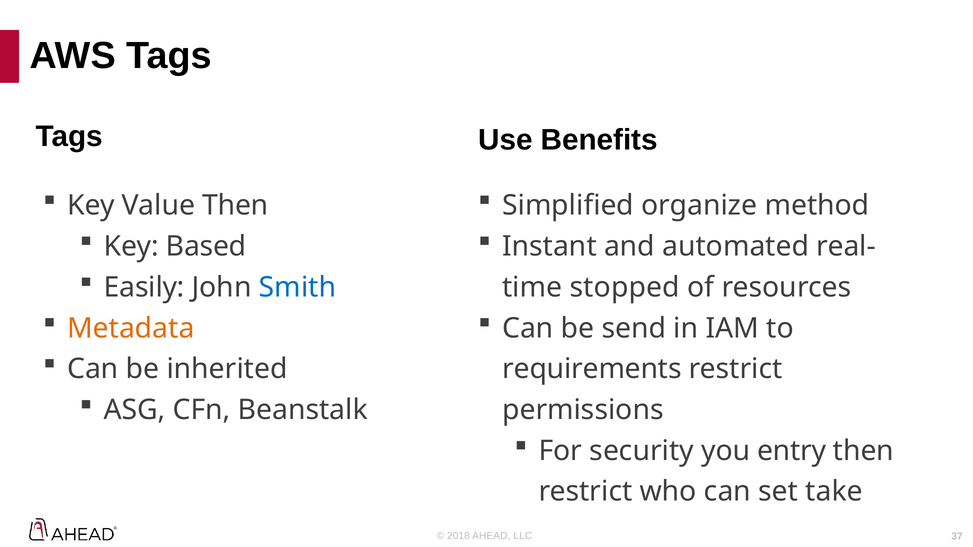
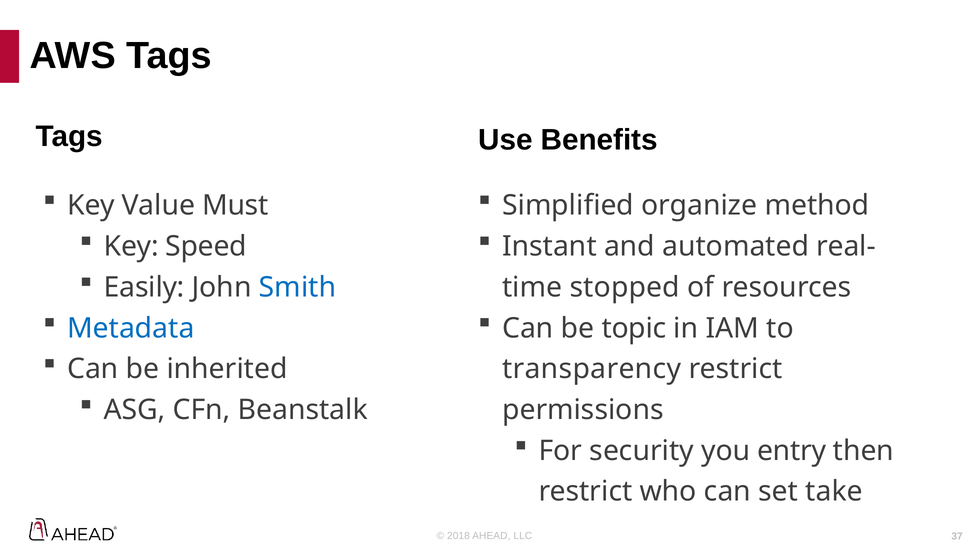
Value Then: Then -> Must (235, 206)
Based: Based -> Speed (206, 247)
Metadata colour: orange -> blue (131, 328)
send: send -> topic (634, 328)
requirements: requirements -> transparency (592, 369)
